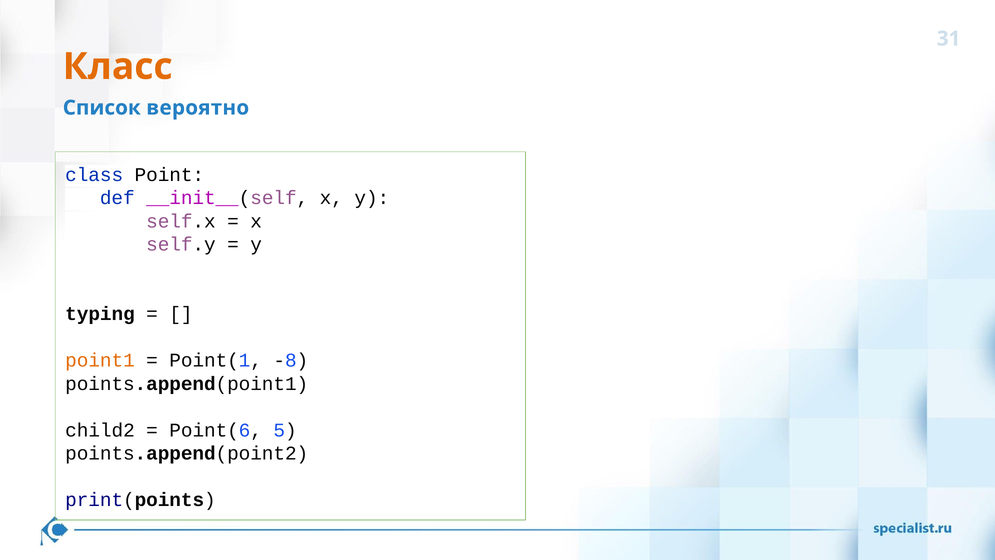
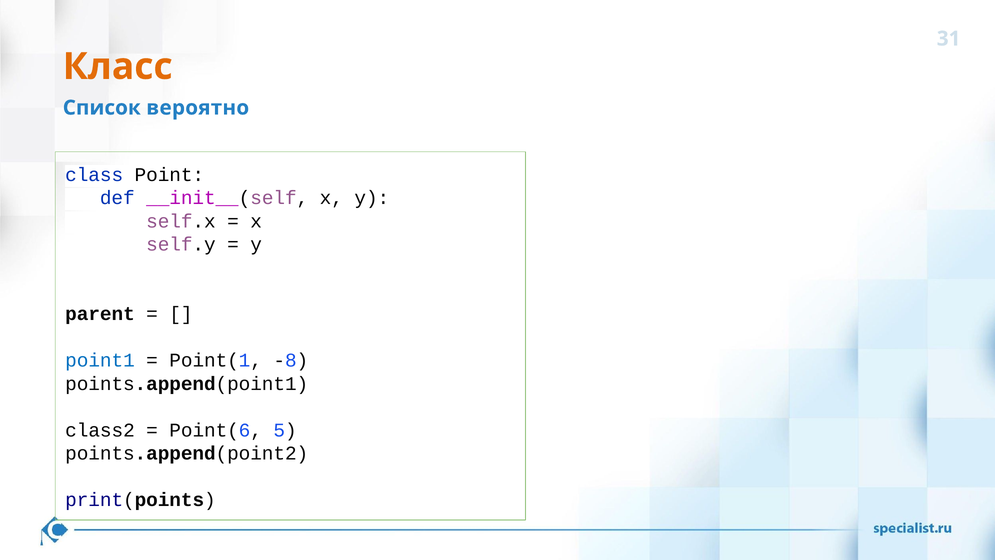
typing: typing -> parent (100, 314)
point1 colour: orange -> blue (100, 360)
child2: child2 -> class2 (100, 430)
